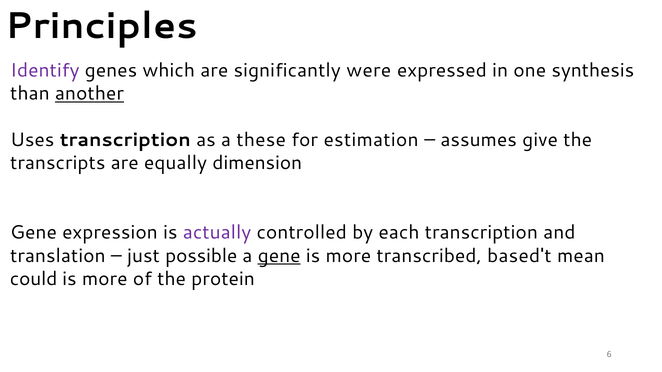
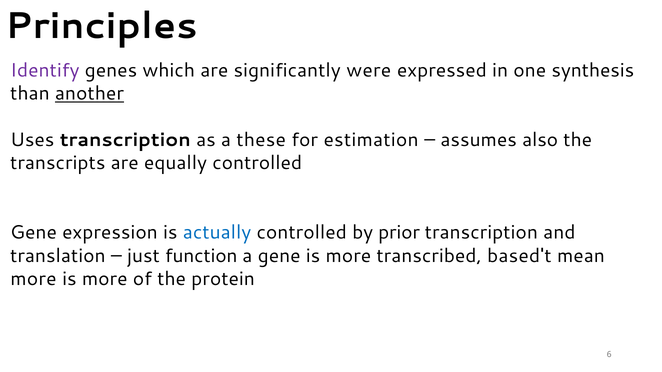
give: give -> also (540, 140)
equally dimension: dimension -> controlled (257, 163)
actually colour: purple -> blue (217, 233)
each: each -> prior (399, 233)
possible: possible -> function (201, 256)
gene underline: present -> none (279, 256)
could: could -> more (33, 279)
